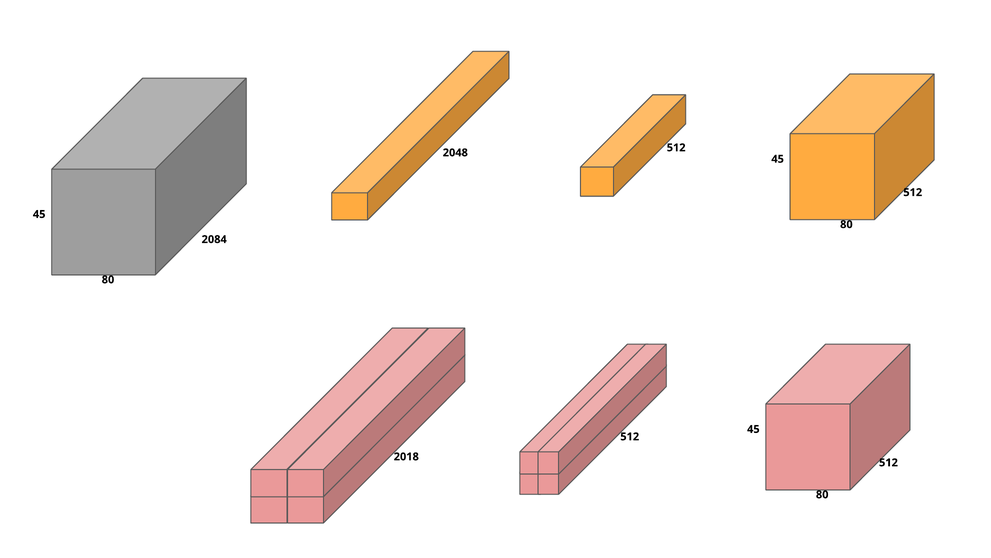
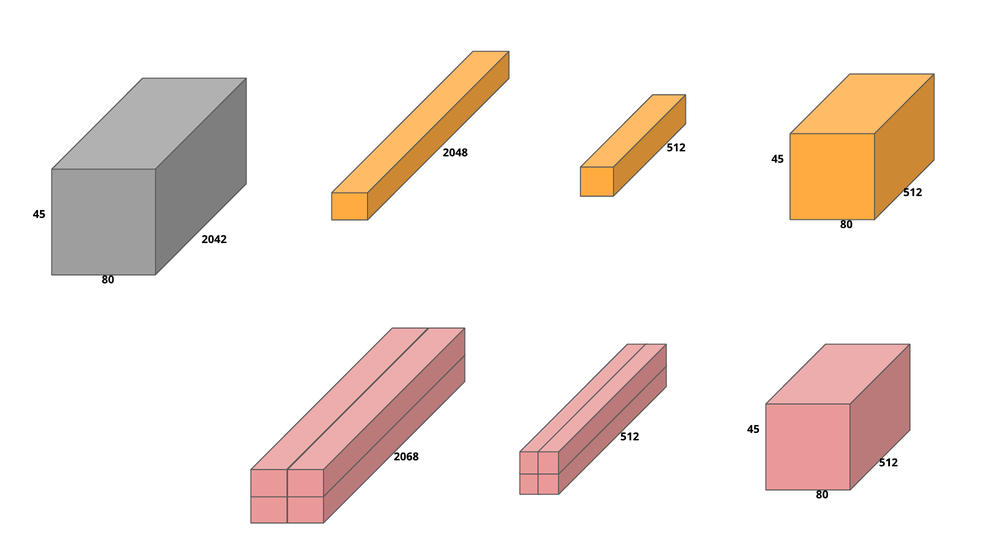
2084: 2084 -> 2042 (214, 239)
2018: 2018 -> 2068 (406, 456)
